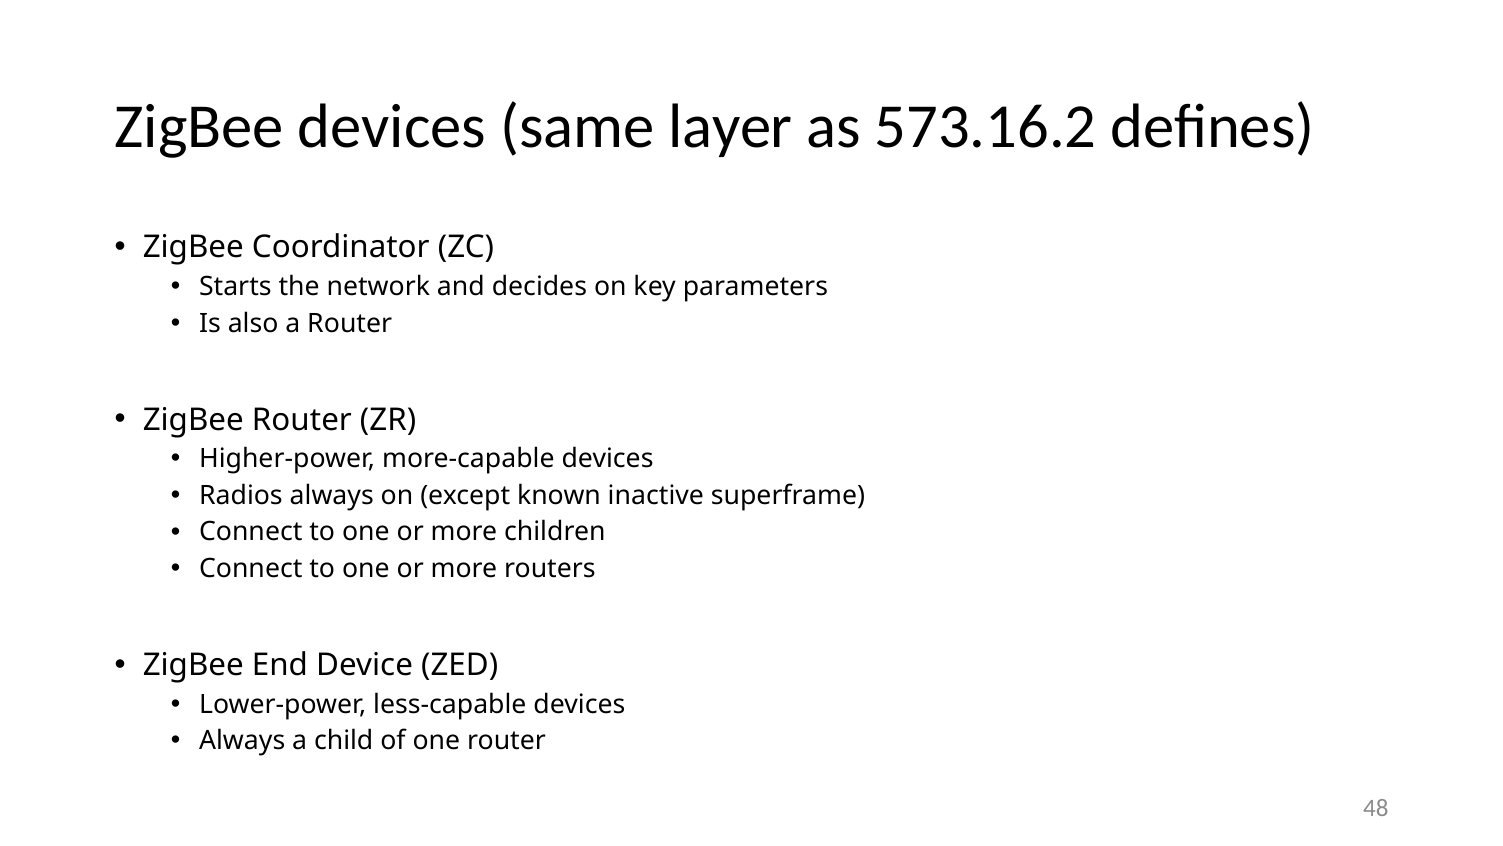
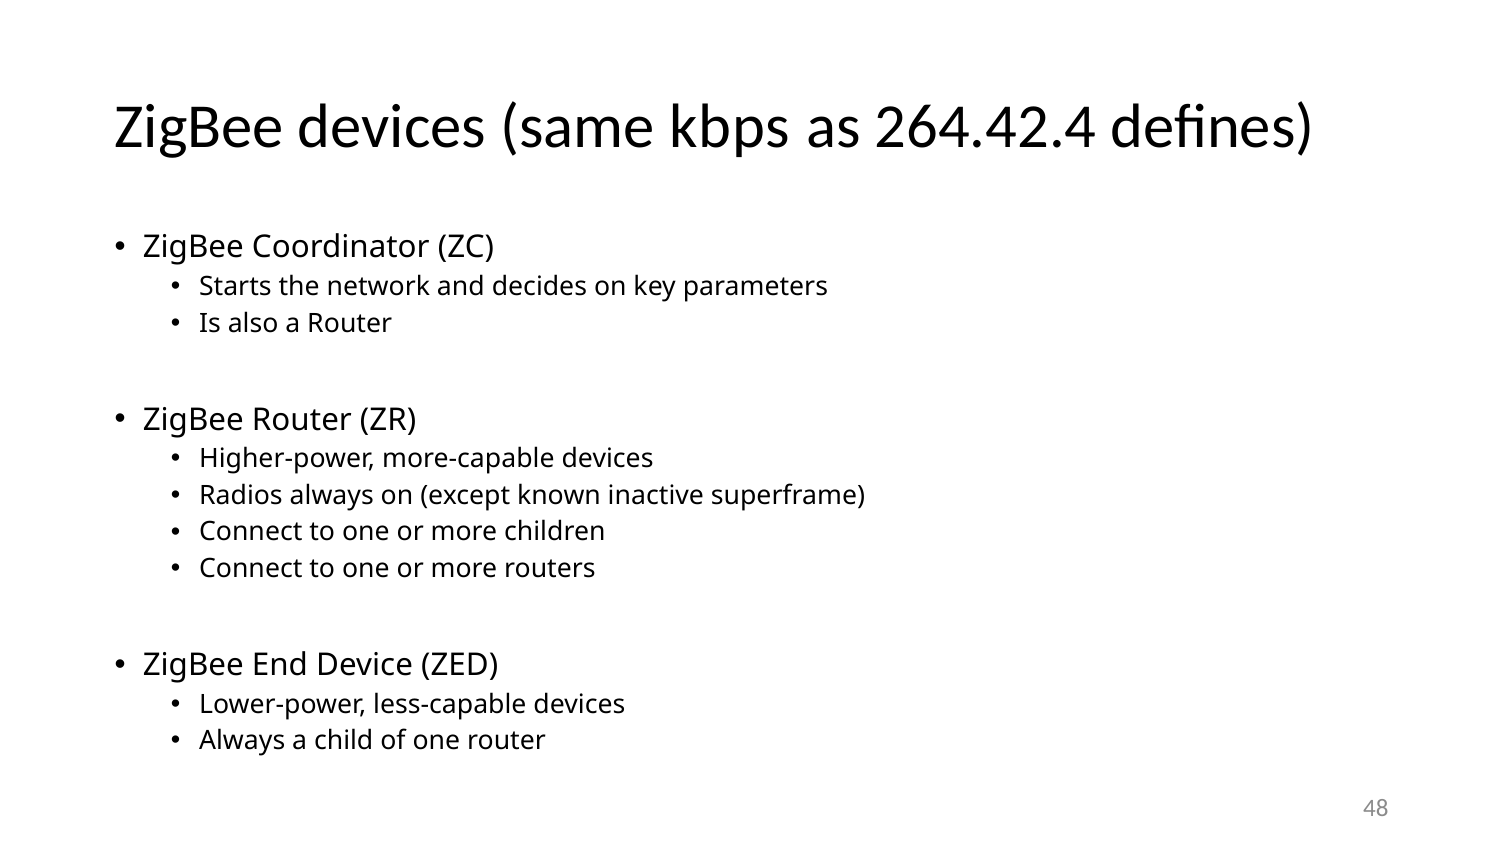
layer: layer -> kbps (730, 126)
573.16.2: 573.16.2 -> 264.42.4 (986, 126)
